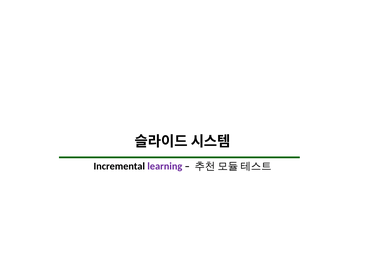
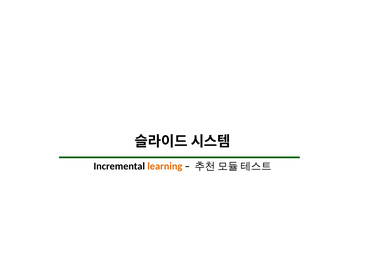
learning colour: purple -> orange (165, 166)
